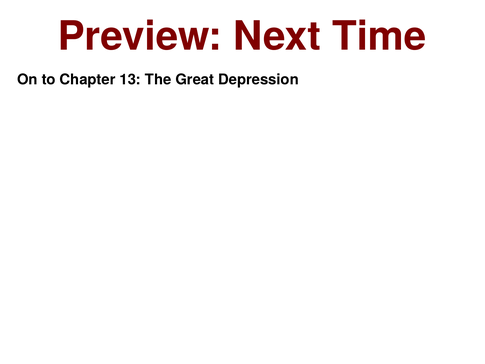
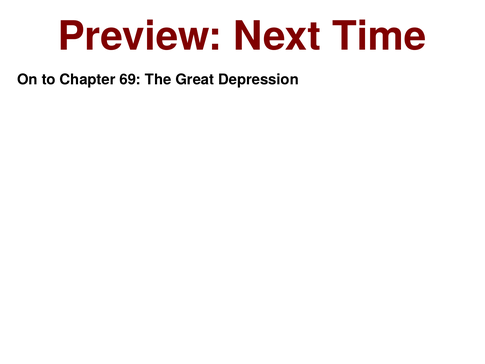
13: 13 -> 69 (130, 80)
